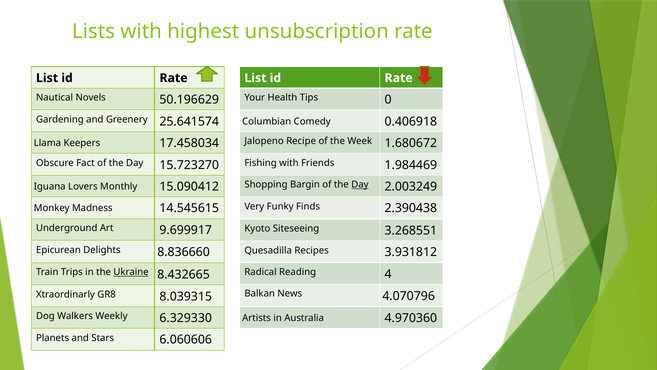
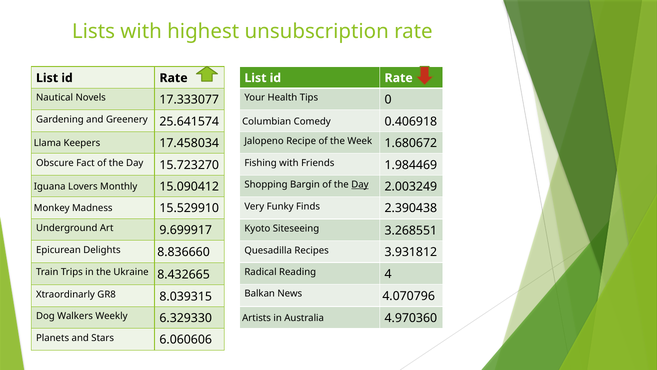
50.196629: 50.196629 -> 17.333077 (189, 100)
14.545615: 14.545615 -> 15.529910 (189, 208)
Ukraine underline: present -> none (131, 272)
